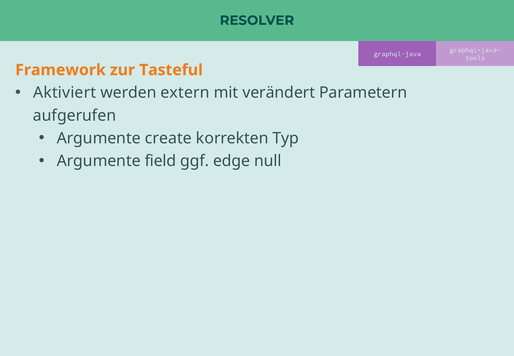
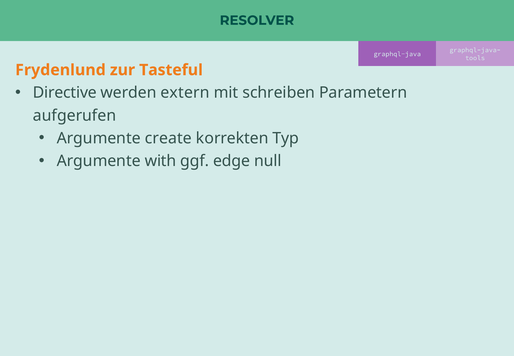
Framework: Framework -> Frydenlund (60, 70)
Aktiviert: Aktiviert -> Directive (65, 93)
verändert: verändert -> schreiben (279, 93)
field: field -> with (160, 161)
